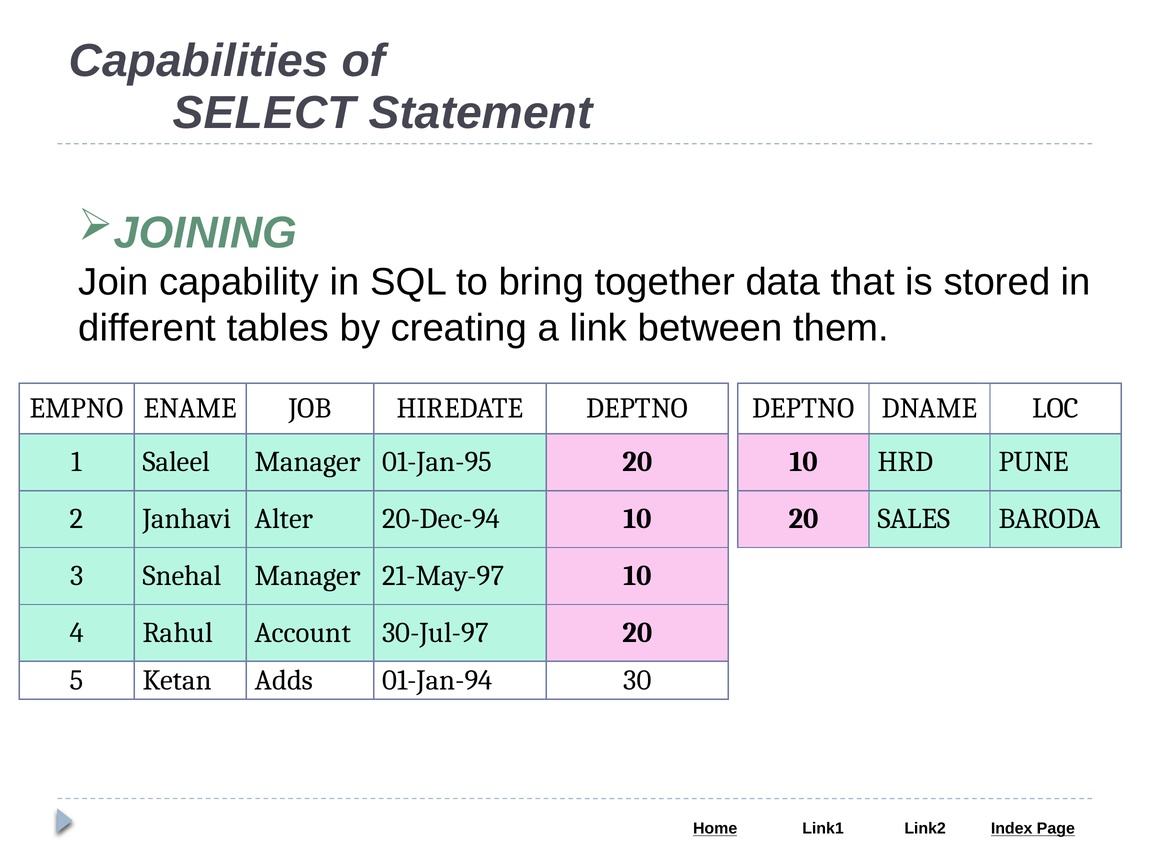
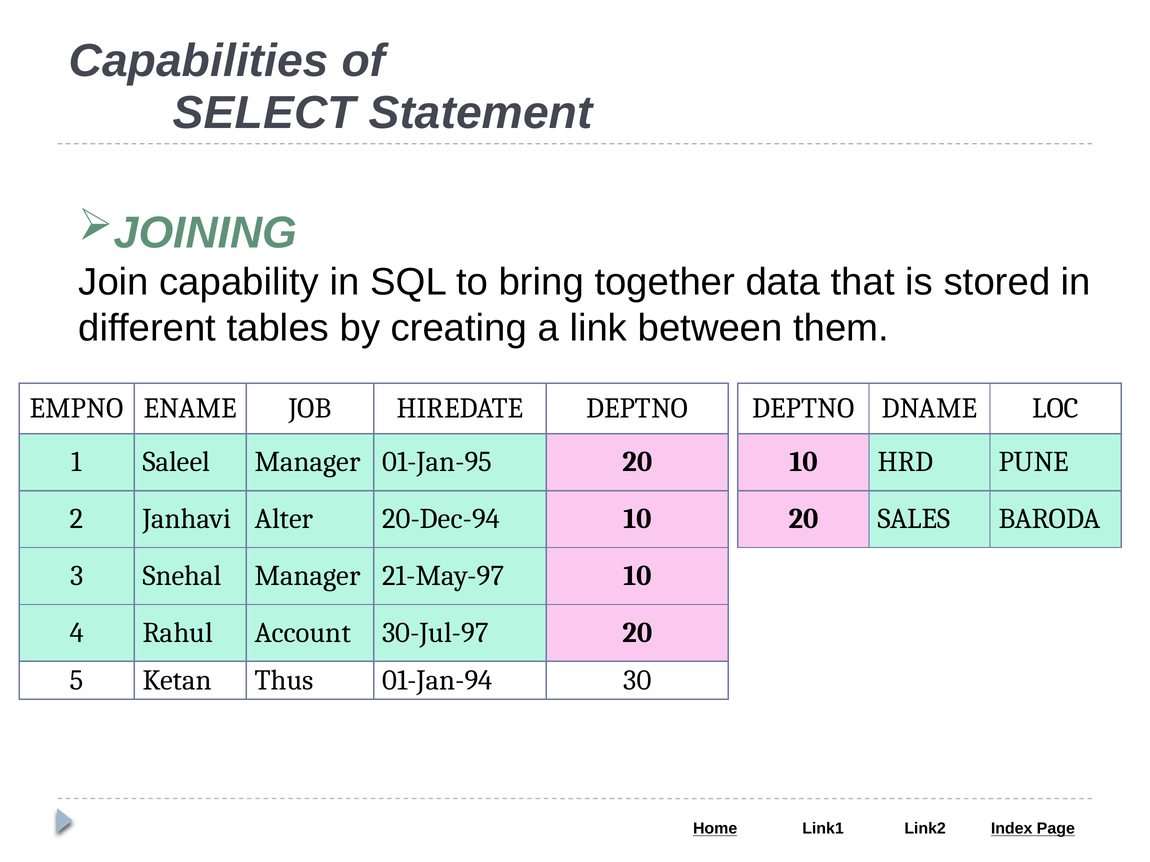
Adds: Adds -> Thus (284, 680)
